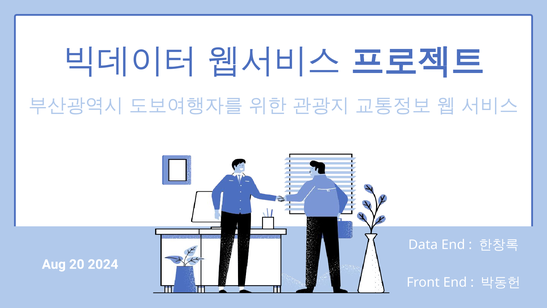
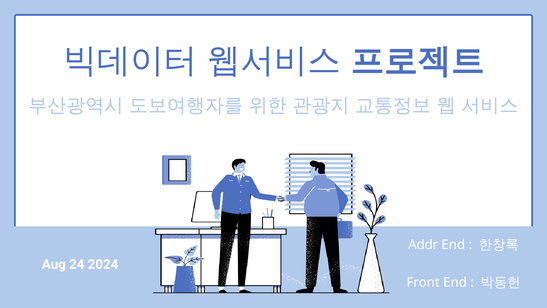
Data: Data -> Addr (423, 244)
20: 20 -> 24 (77, 264)
